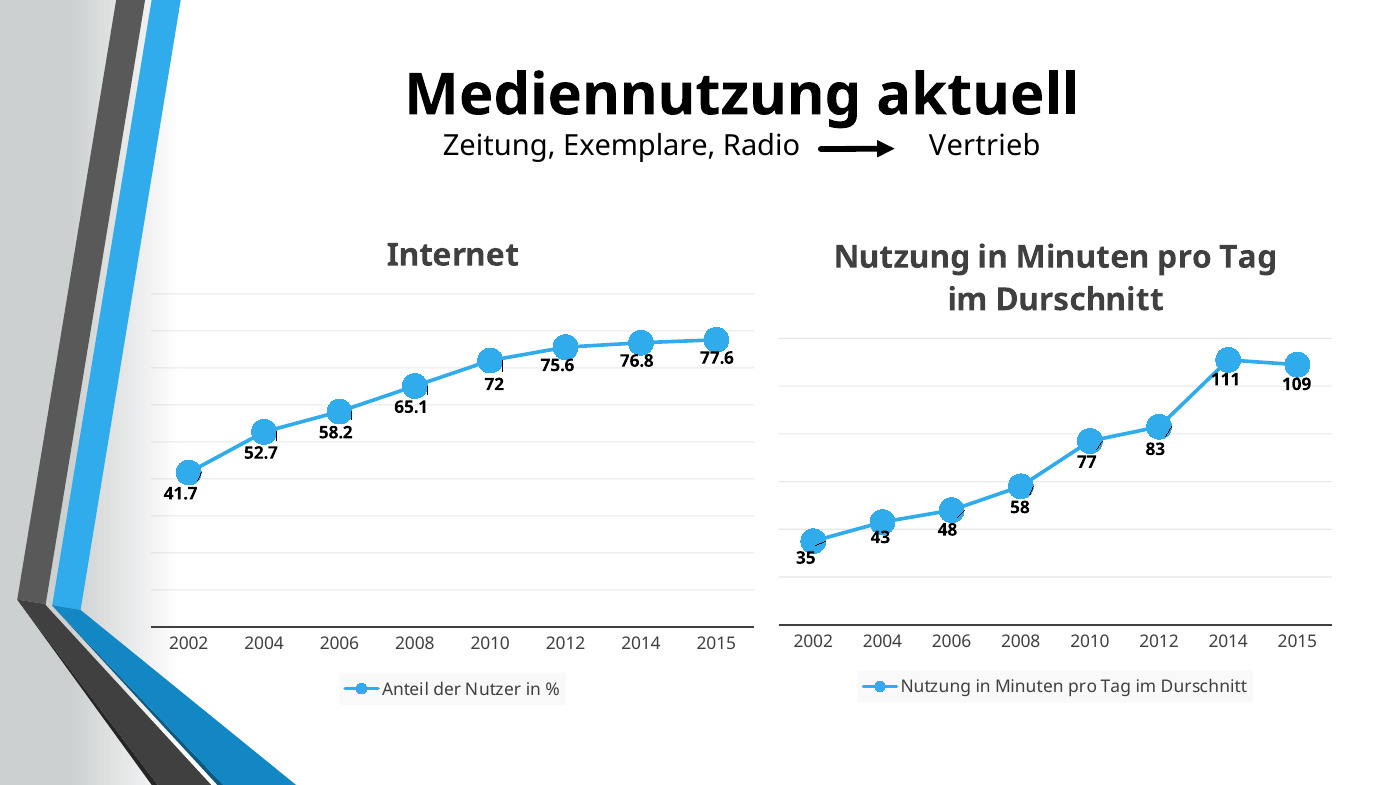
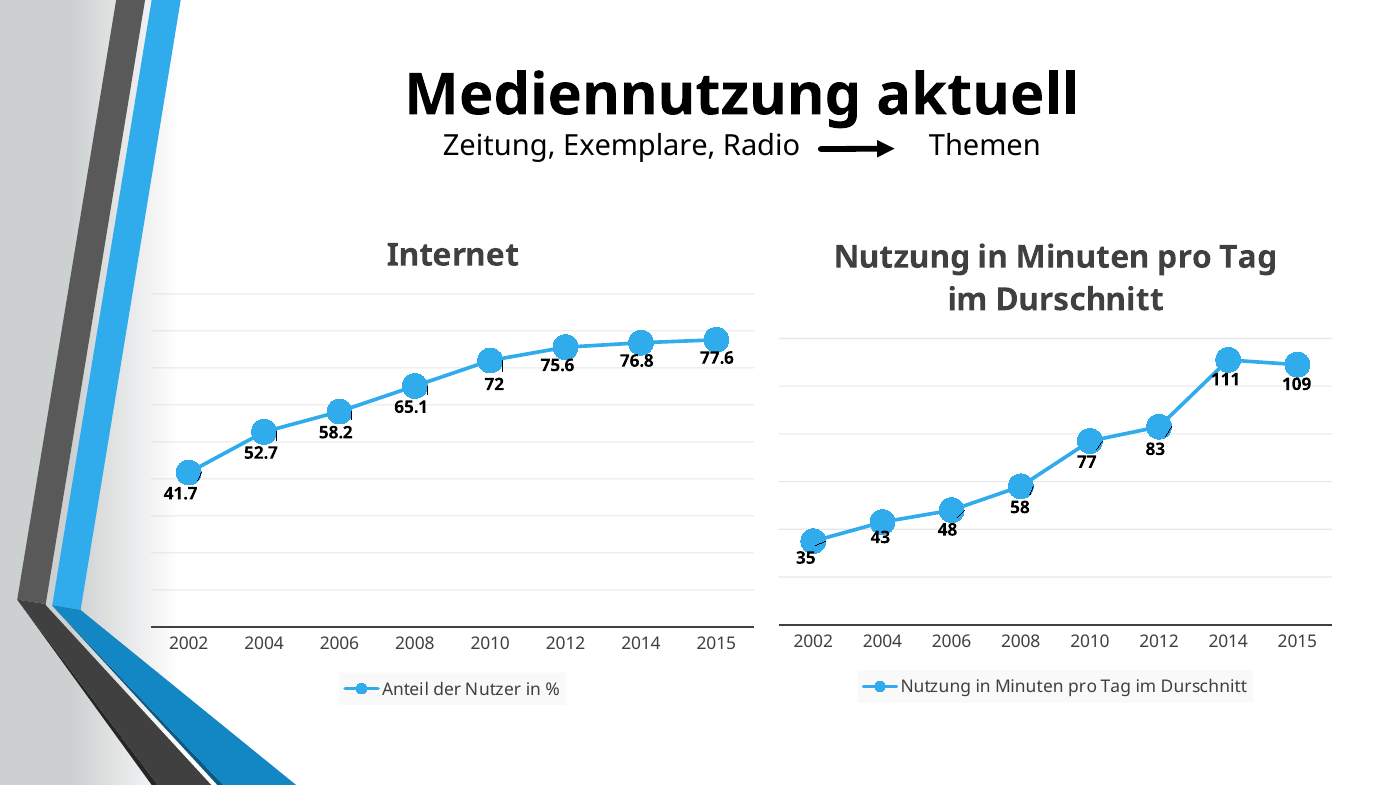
Vertrieb: Vertrieb -> Themen (985, 145)
